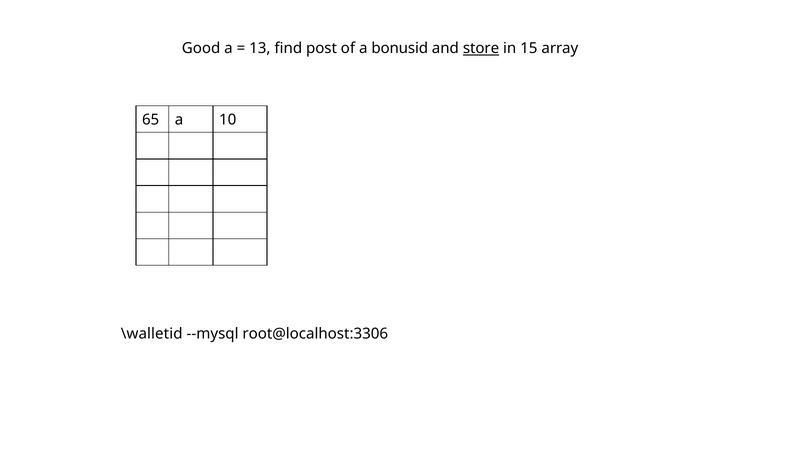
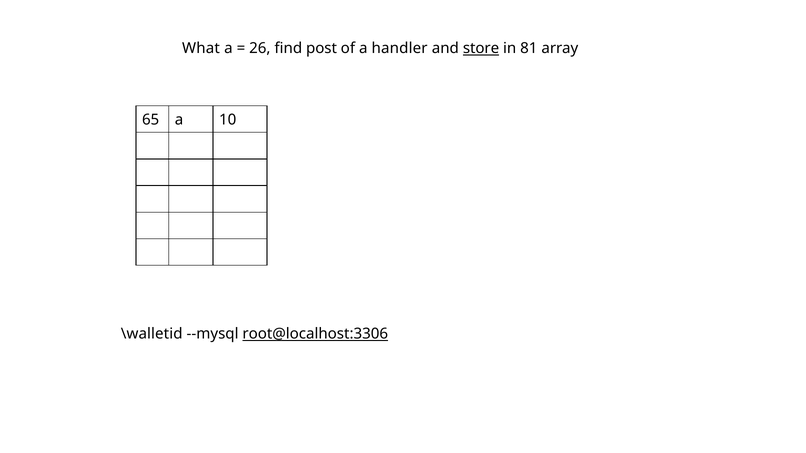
Good: Good -> What (201, 48)
13: 13 -> 26 (260, 48)
bonusid: bonusid -> handler (400, 48)
15: 15 -> 81 (529, 48)
root@localhost:3306 underline: none -> present (315, 334)
